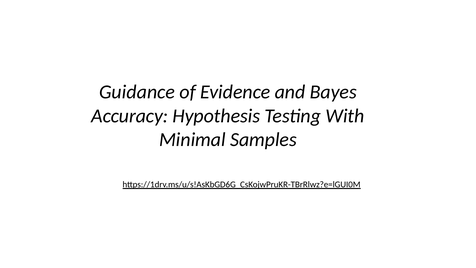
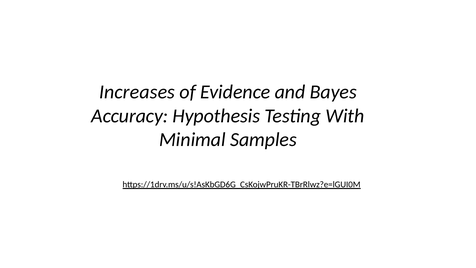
Guidance: Guidance -> Increases (137, 92)
